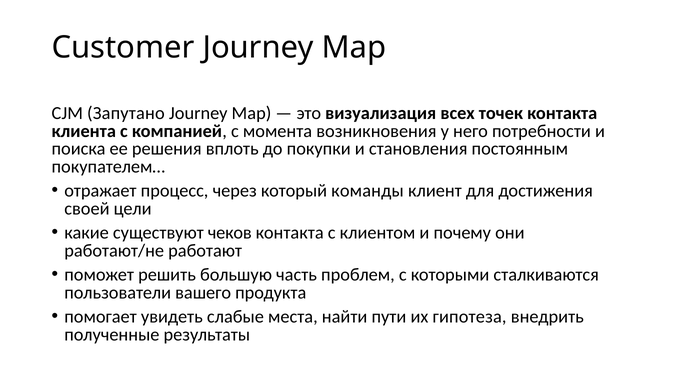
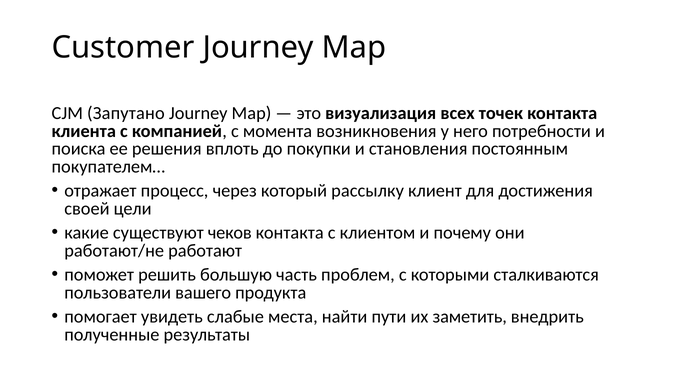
команды: команды -> рассылку (368, 191)
гипотеза: гипотеза -> заметить (470, 317)
